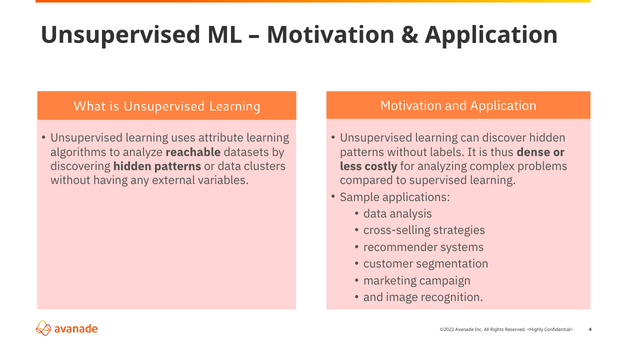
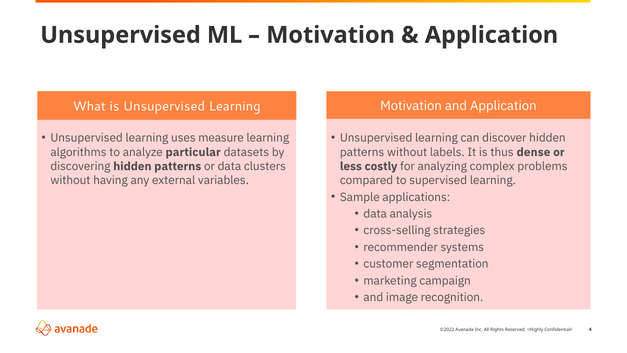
attribute: attribute -> measure (221, 138)
reachable: reachable -> particular (193, 152)
